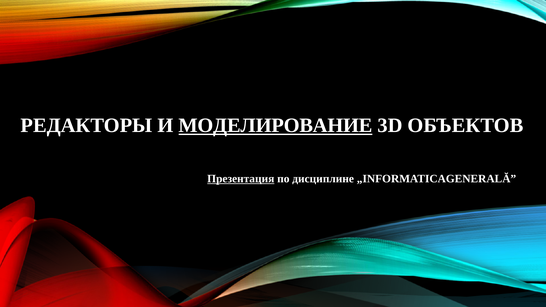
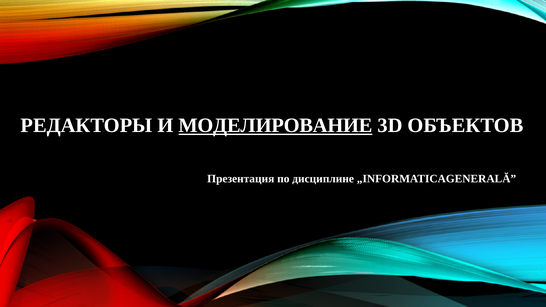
Презентация underline: present -> none (241, 179)
